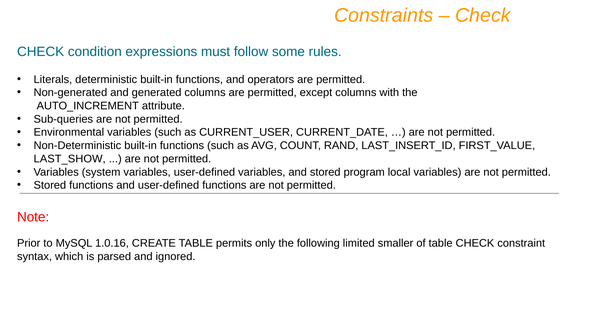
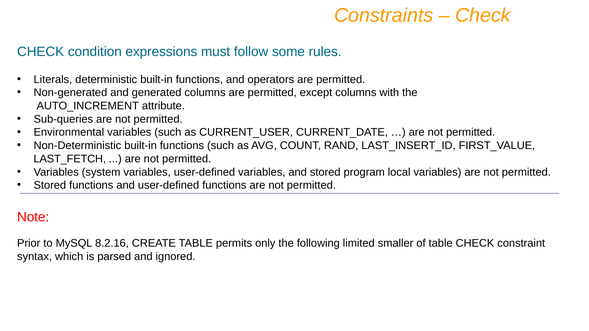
LAST_SHOW: LAST_SHOW -> LAST_FETCH (70, 159)
1.0.16: 1.0.16 -> 8.2.16 (112, 244)
